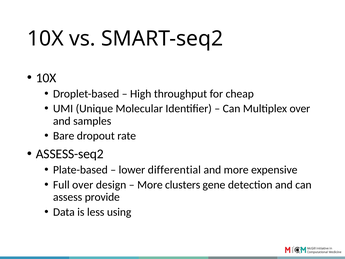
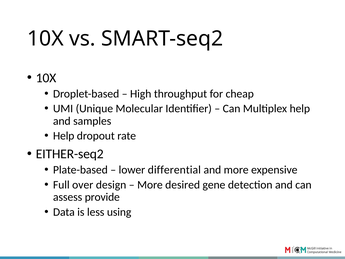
Multiplex over: over -> help (300, 108)
Bare: Bare -> Help (64, 136)
ASSESS-seq2: ASSESS-seq2 -> EITHER-seq2 (70, 154)
clusters: clusters -> desired (183, 185)
